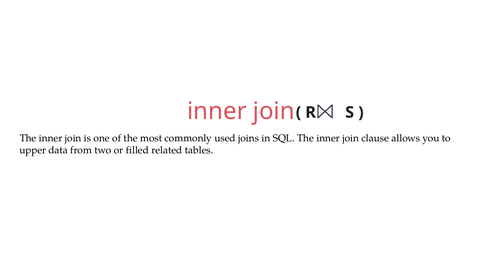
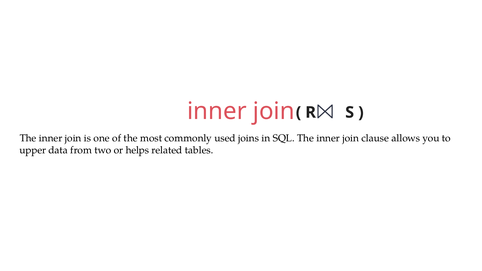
filled: filled -> helps (137, 150)
